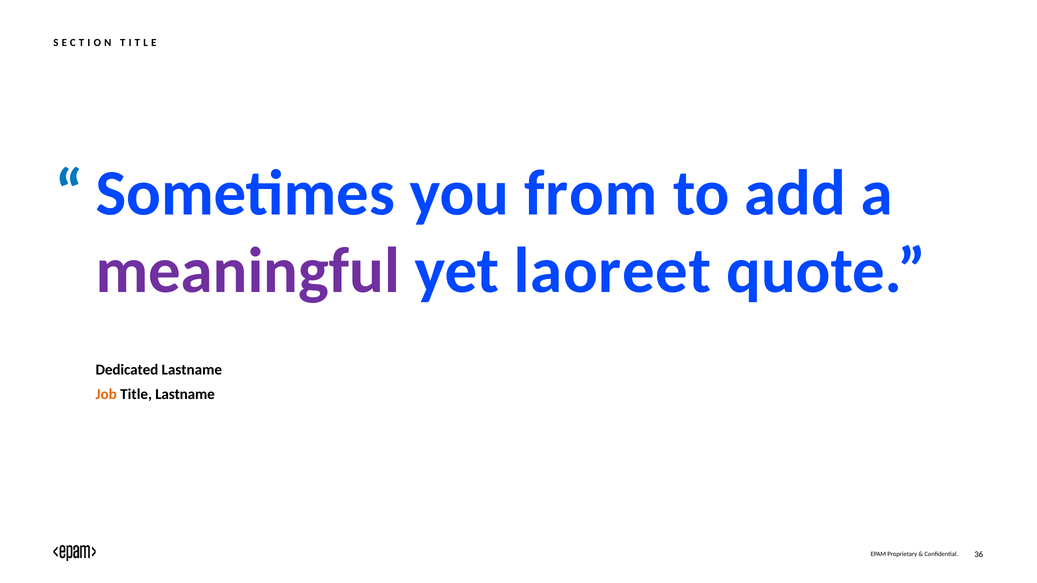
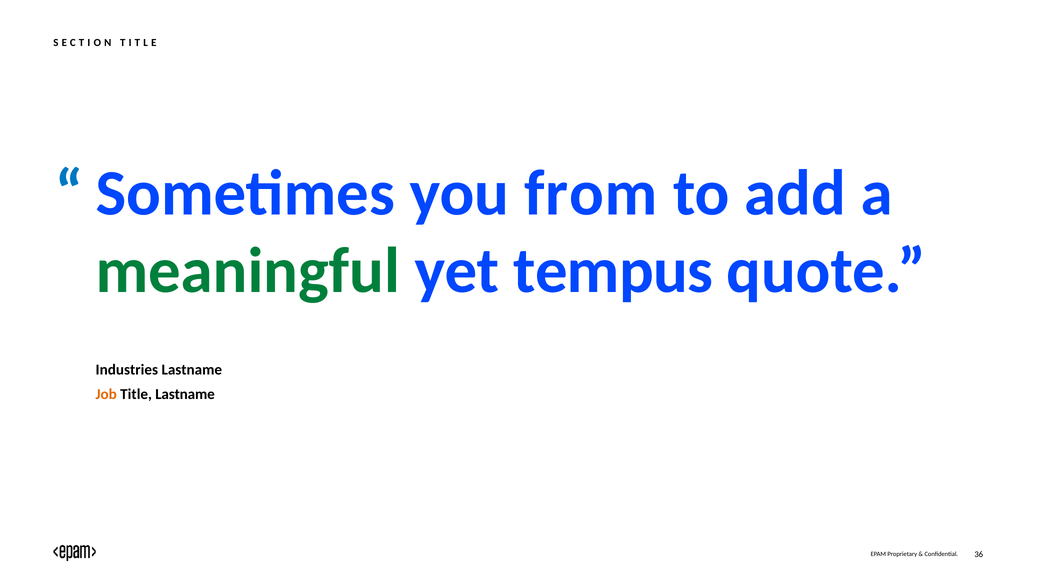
meaningful colour: purple -> green (248, 271)
laoreet: laoreet -> tempus (613, 271)
Dedicated: Dedicated -> Industries (127, 370)
